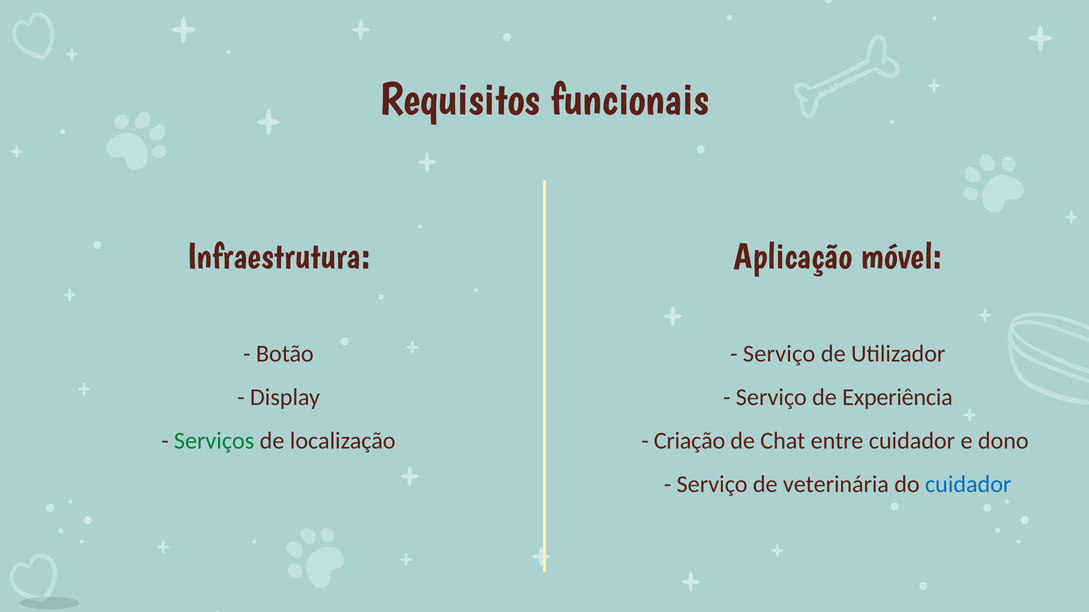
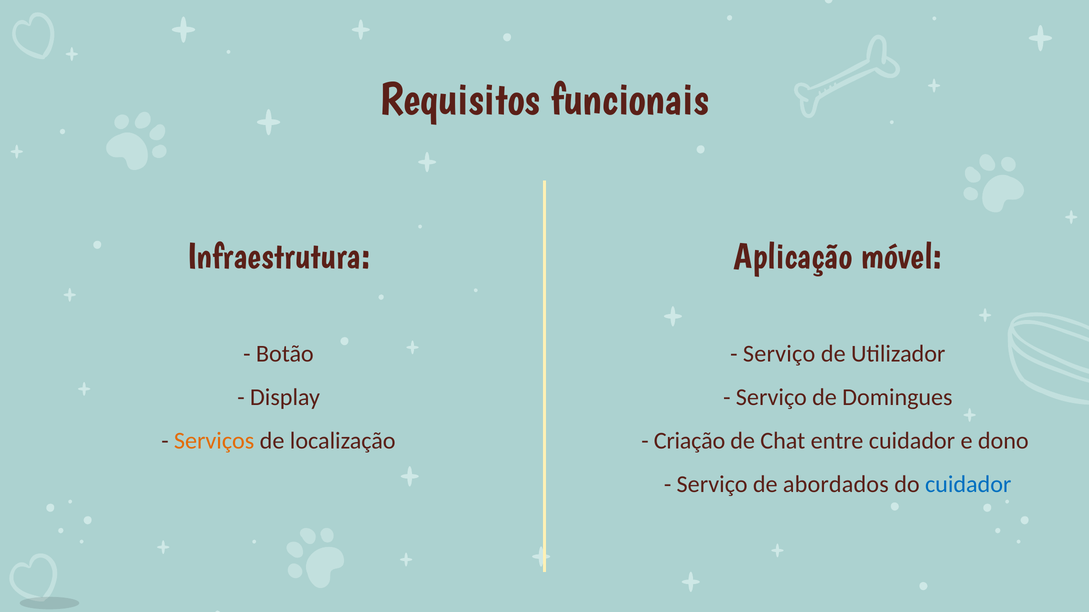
Experiência: Experiência -> Domingues (897, 397)
Serviços colour: green -> orange (214, 441)
veterinária: veterinária -> abordados (836, 485)
